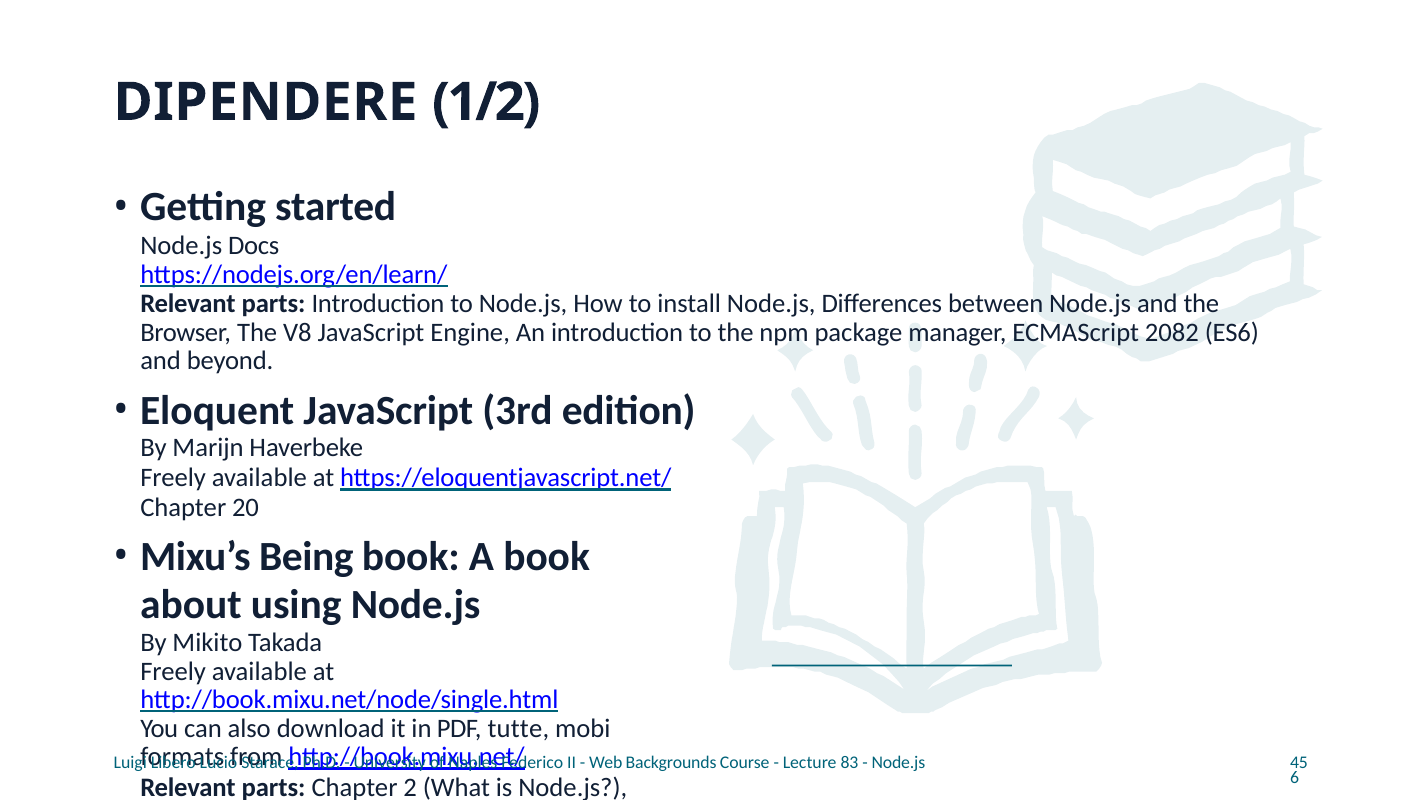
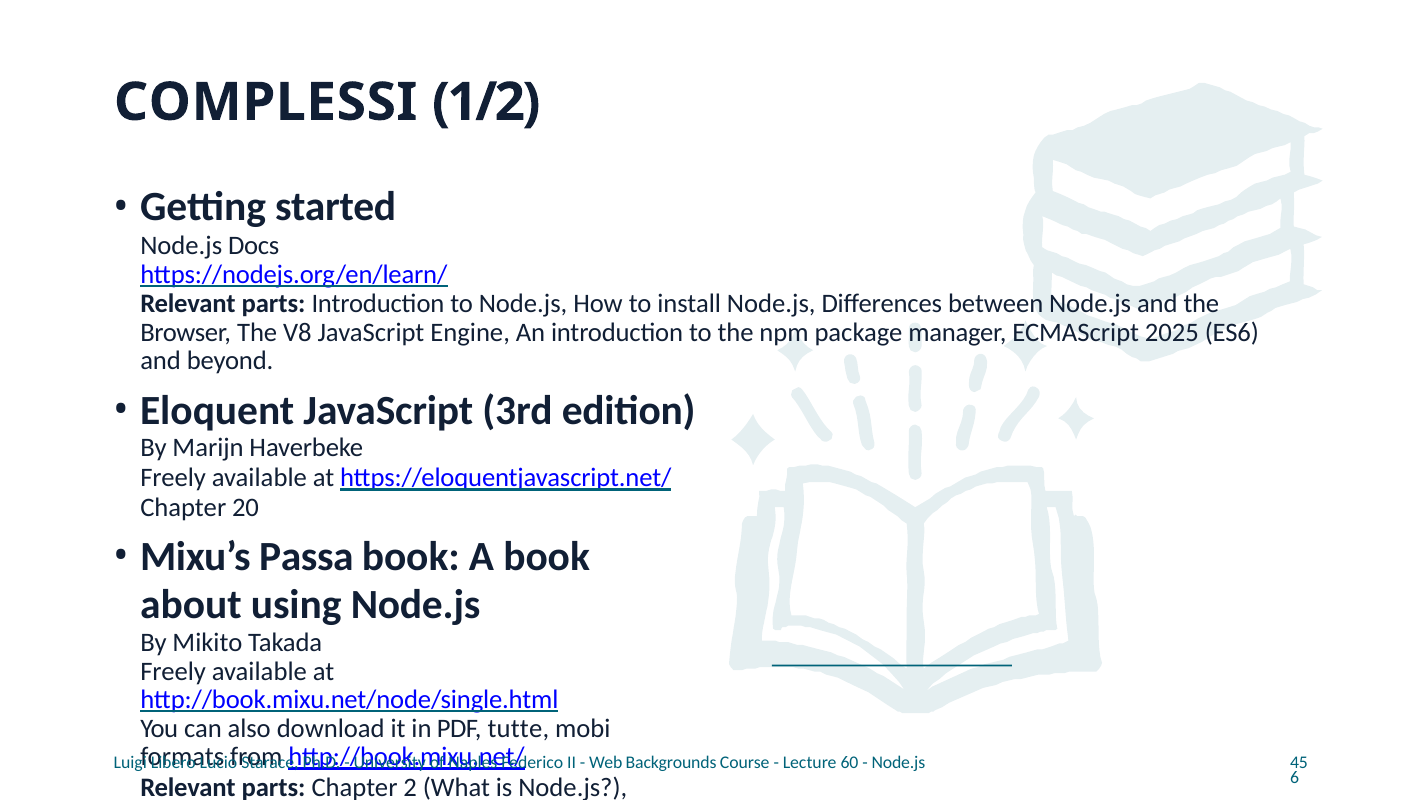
DIPENDERE: DIPENDERE -> COMPLESSI (266, 102)
2082: 2082 -> 2025 (1172, 332)
Being: Being -> Passa (306, 557)
83: 83 -> 60 (850, 763)
